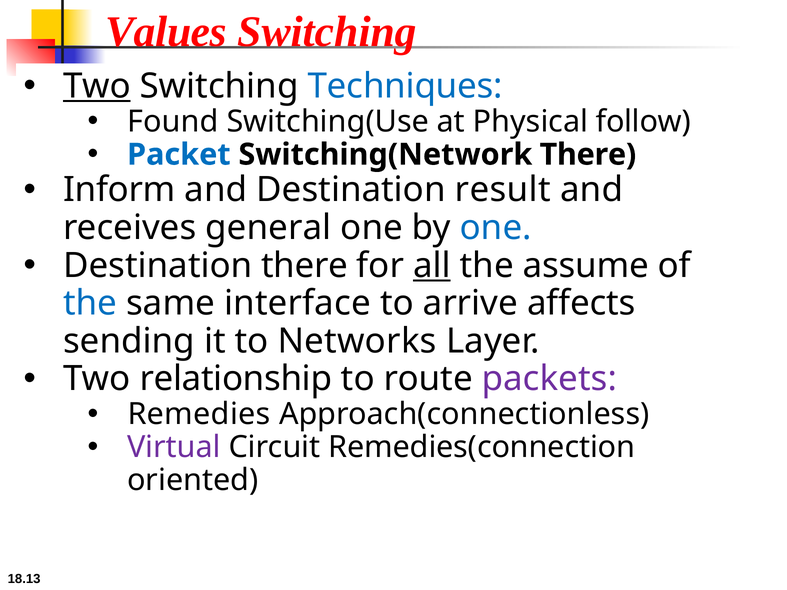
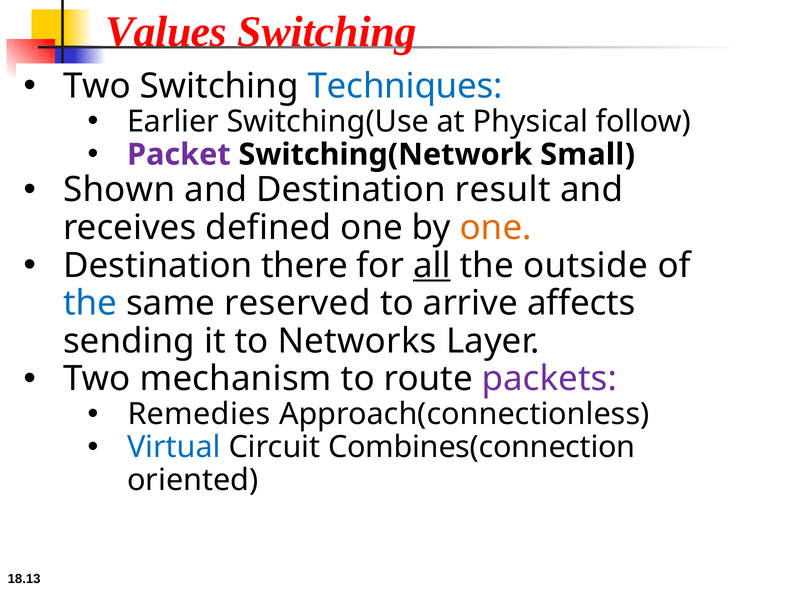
Two underline: present -> none (97, 86)
Found: Found -> Earlier (173, 122)
Packet colour: blue -> purple (179, 155)
Switching(Network There: There -> Small (588, 155)
Inform: Inform -> Shown (119, 190)
general: general -> defined (268, 228)
one colour: blue -> orange (496, 228)
assume: assume -> outside (586, 266)
interface: interface -> reserved (297, 303)
relationship: relationship -> mechanism (236, 379)
Virtual colour: purple -> blue (174, 448)
Remedies(connection: Remedies(connection -> Combines(connection (482, 448)
